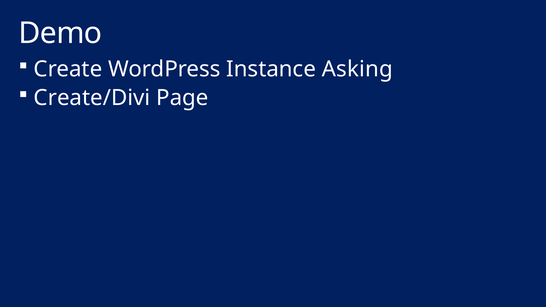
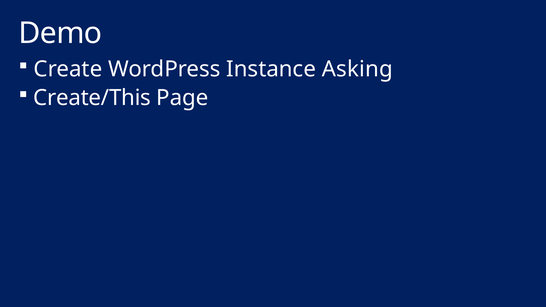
Create/Divi: Create/Divi -> Create/This (92, 98)
